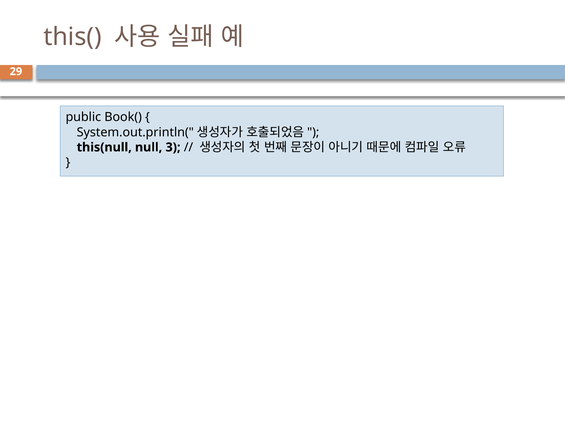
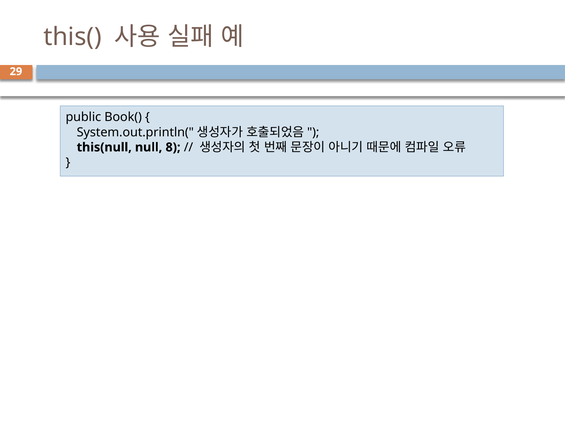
3: 3 -> 8 (173, 147)
